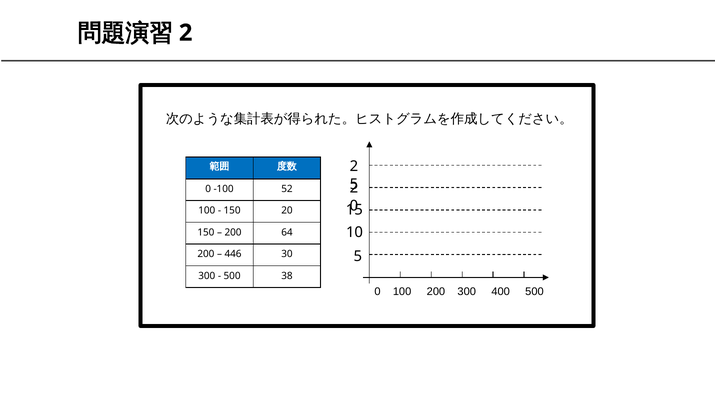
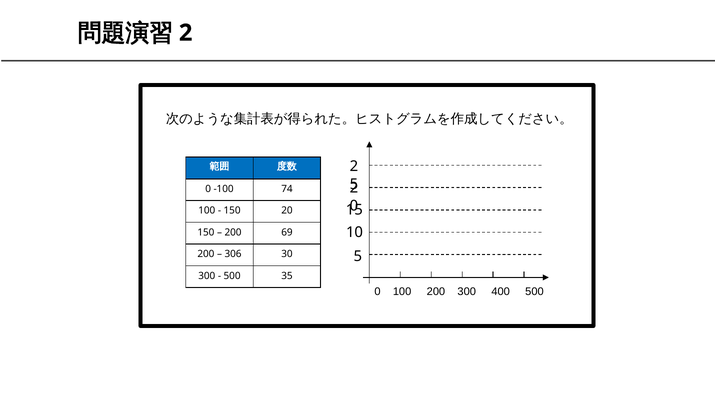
52: 52 -> 74 (287, 189)
64: 64 -> 69 (287, 232)
446: 446 -> 306 (233, 254)
38: 38 -> 35 (287, 276)
